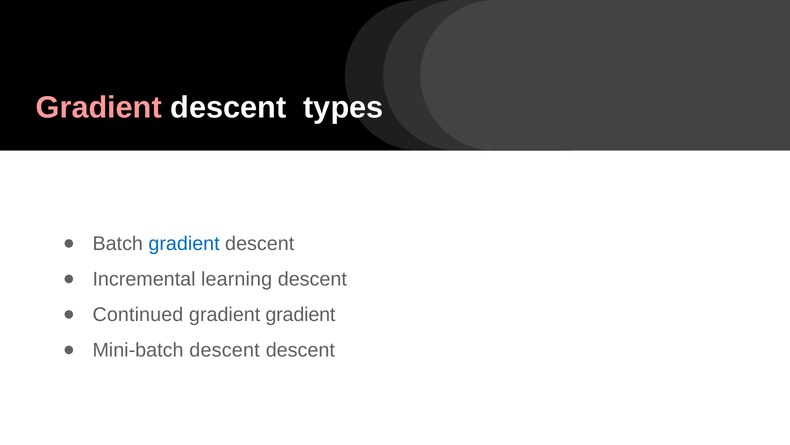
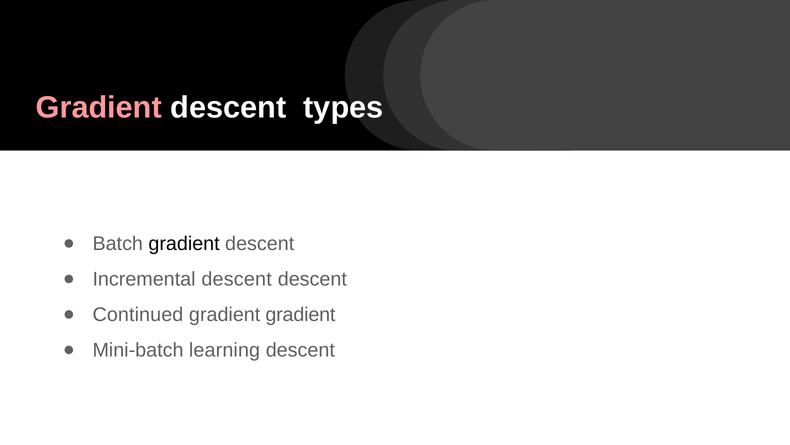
gradient colour: blue -> black (184, 243)
Incremental learning: learning -> descent (237, 279)
Mini-batch descent: descent -> learning (225, 350)
